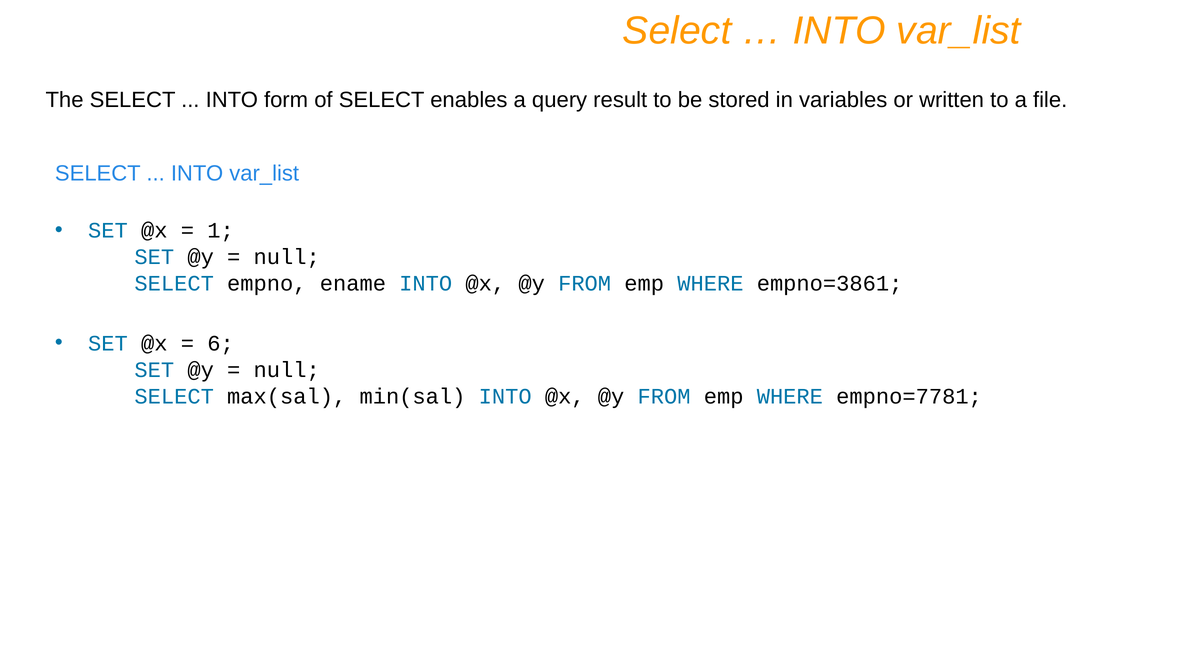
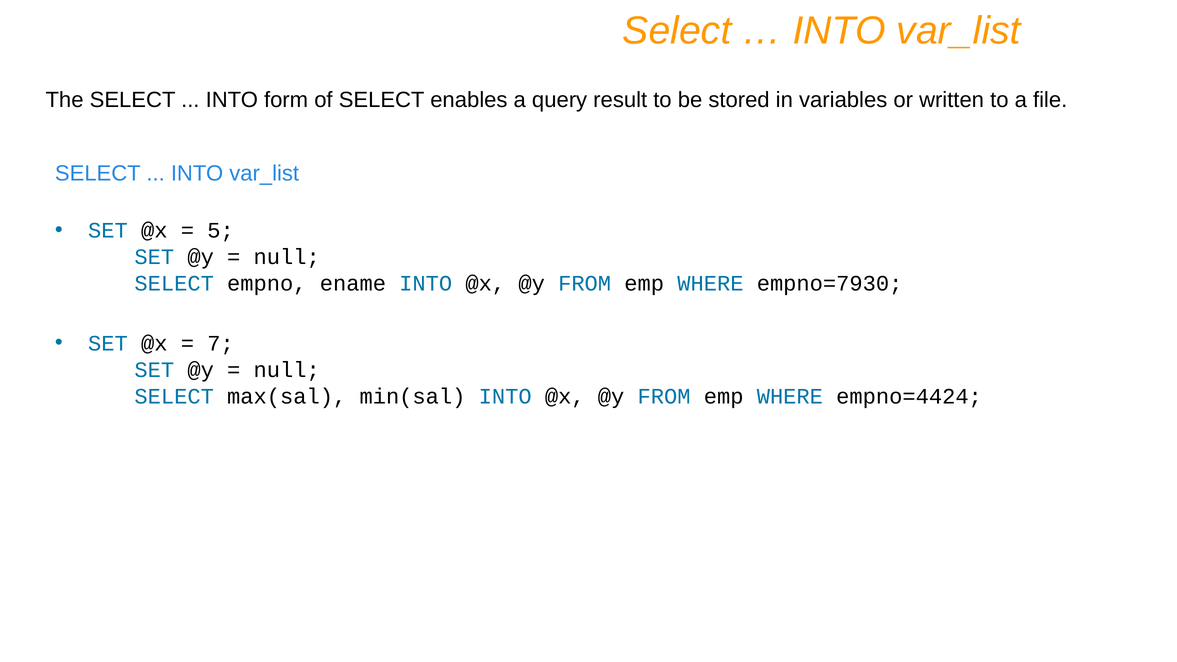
1: 1 -> 5 (221, 230)
empno=3861: empno=3861 -> empno=7930 (830, 283)
6: 6 -> 7 (221, 343)
empno=7781: empno=7781 -> empno=4424 (909, 396)
